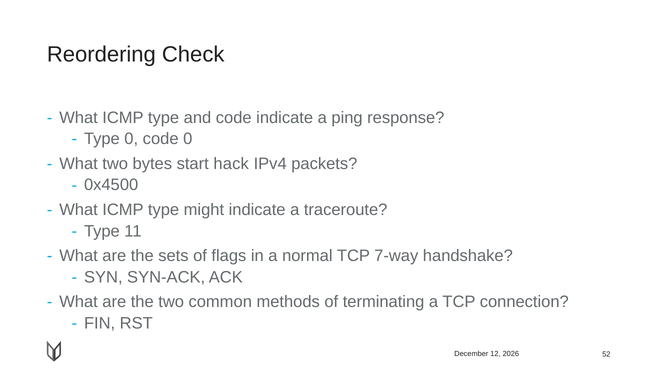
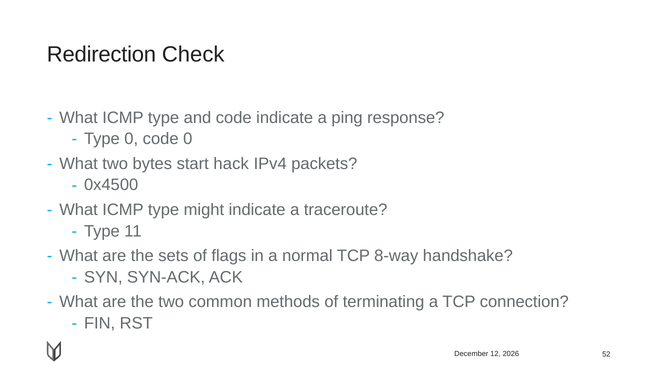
Reordering: Reordering -> Redirection (101, 54)
7-way: 7-way -> 8-way (396, 256)
